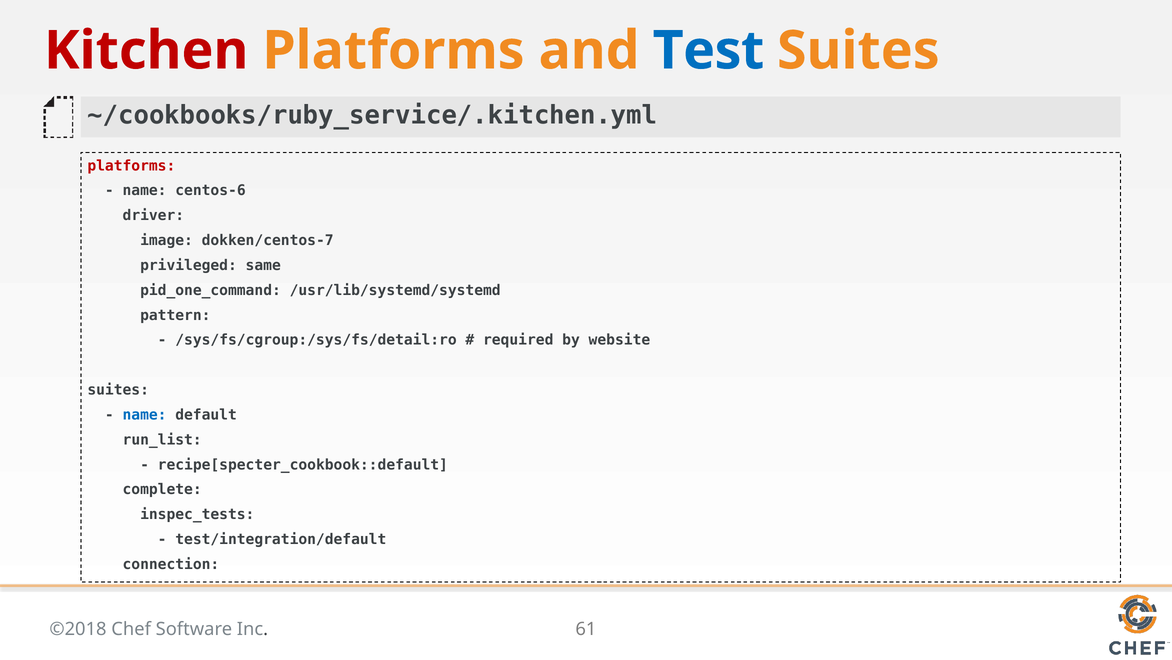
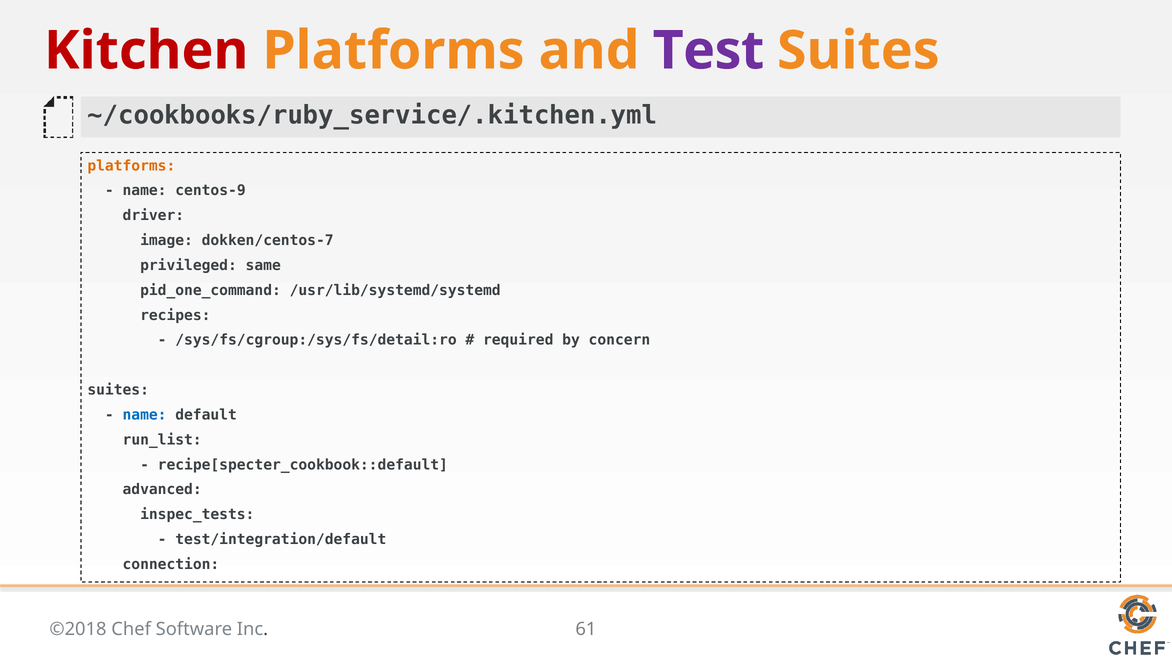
Test colour: blue -> purple (709, 51)
platforms colour: red -> orange (131, 166)
centos-6: centos-6 -> centos-9 (210, 190)
pattern: pattern -> recipes (175, 315)
website: website -> concern (619, 340)
complete: complete -> advanced (162, 489)
